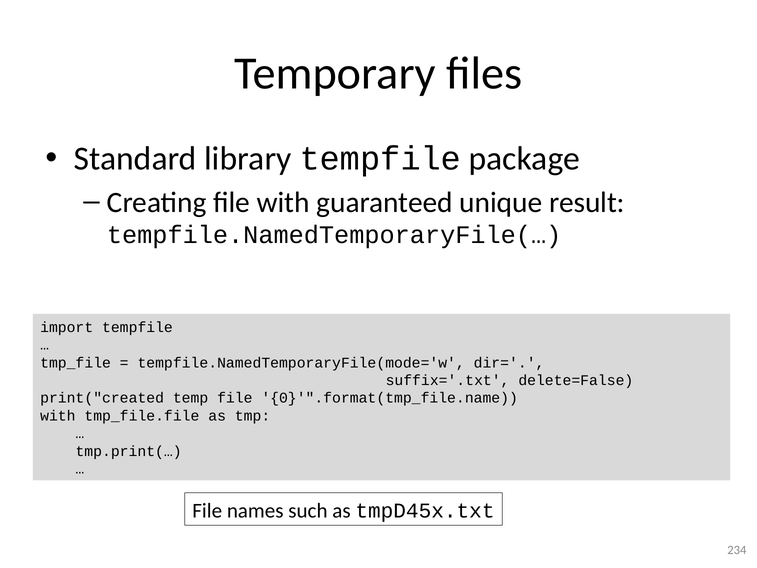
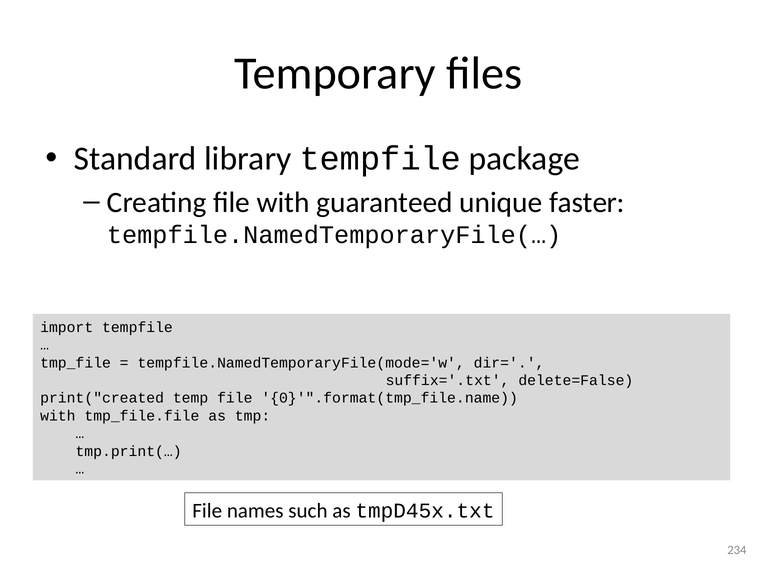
result: result -> faster (587, 202)
